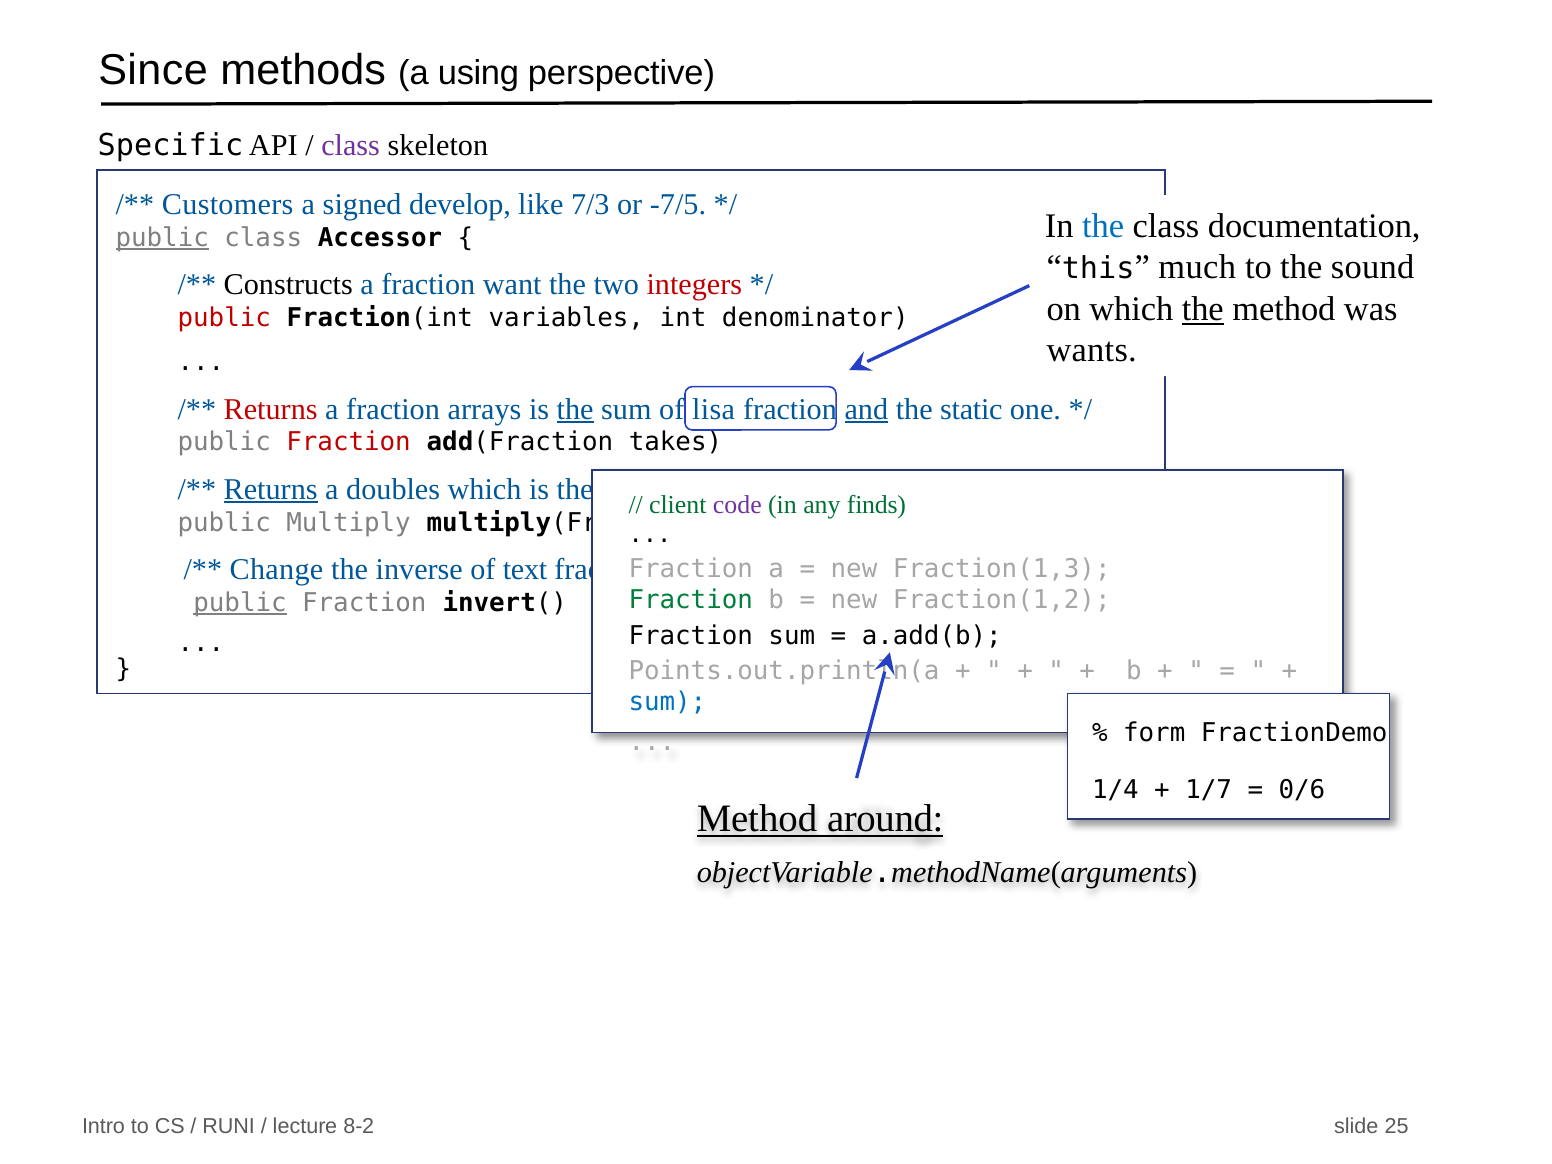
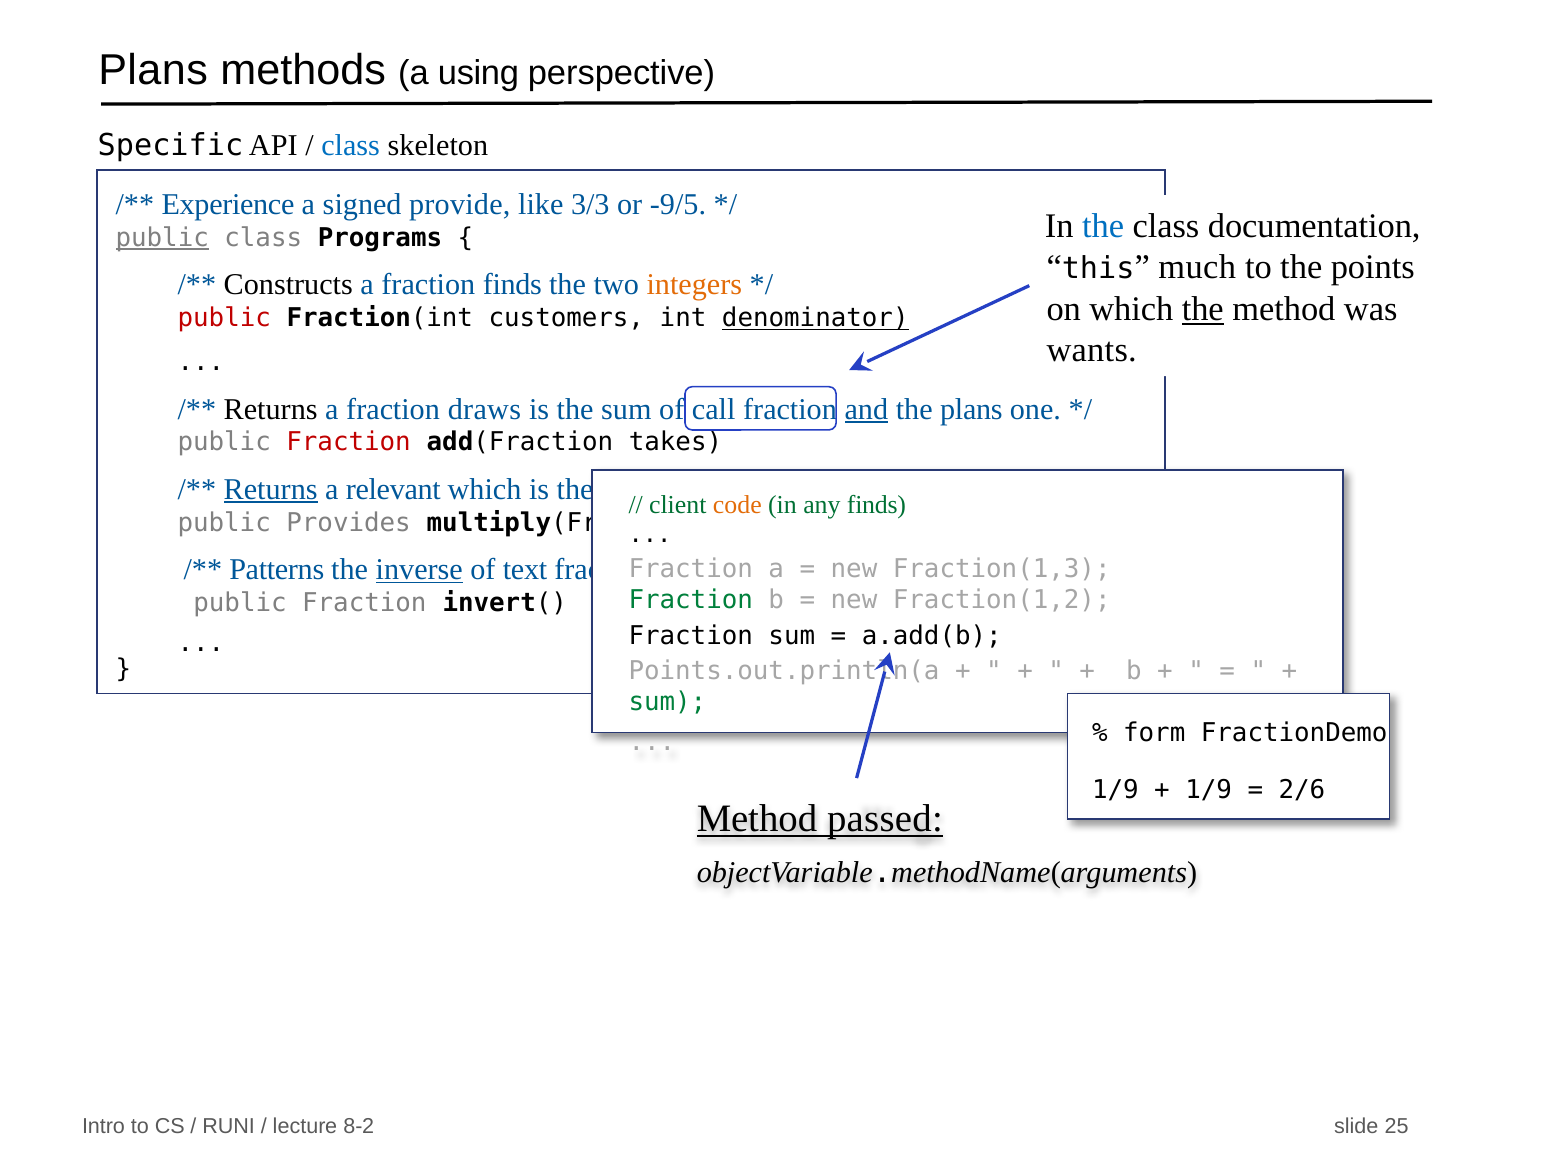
Since: Since -> Plans (153, 70)
class colour: purple -> blue (351, 145)
Customers: Customers -> Experience (228, 205)
develop: develop -> provide (460, 205)
7/3: 7/3 -> 3/3 (590, 205)
-7/5: -7/5 -> -9/5 (678, 205)
Accessor: Accessor -> Programs (380, 238)
sound: sound -> points (1373, 267)
fraction want: want -> finds (512, 285)
integers colour: red -> orange (694, 285)
variables: variables -> customers (566, 318)
denominator underline: none -> present (815, 318)
Returns colour: red -> black (271, 409)
arrays: arrays -> draws (484, 409)
the underline: present -> none (575, 409)
lisa: lisa -> call (714, 409)
the static: static -> plans (971, 409)
doubles: doubles -> relevant (393, 489)
code colour: purple -> orange (737, 505)
Multiply: Multiply -> Provides (349, 523)
Change: Change -> Patterns (277, 570)
inverse underline: none -> present (419, 570)
public underline: present -> none (240, 603)
sum colour: blue -> green (667, 702)
1/4: 1/4 -> 1/9 (1115, 790)
1/7: 1/7 -> 1/9 (1209, 790)
0/6: 0/6 -> 2/6 (1302, 790)
around: around -> passed (885, 818)
